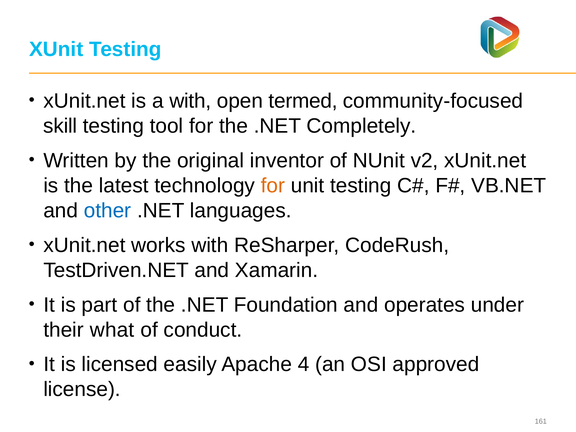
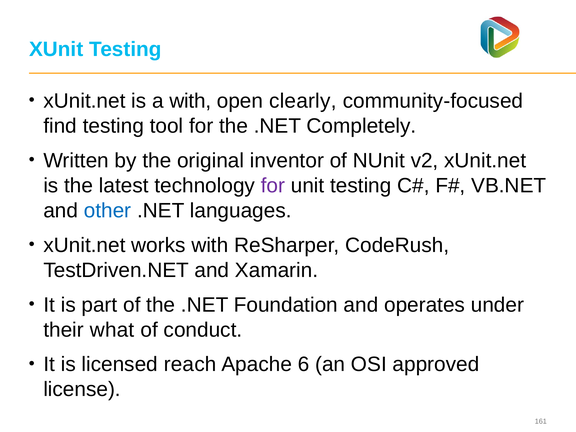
termed: termed -> clearly (303, 101)
skill: skill -> find (60, 126)
for colour: orange -> purple (273, 186)
easily: easily -> reach (190, 364)
4: 4 -> 6 (304, 364)
